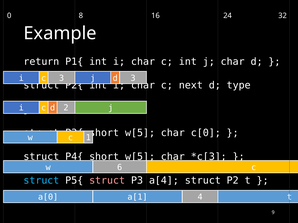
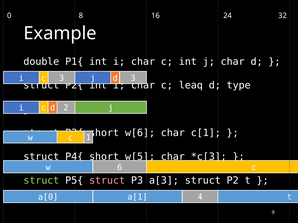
return: return -> double (41, 62)
next: next -> leaq (191, 86)
w[5: w[5 -> w[6 (140, 133)
c[0: c[0 -> c[1 (206, 133)
struct colour: light blue -> light green (41, 181)
a[4: a[4 -> a[3 (164, 181)
